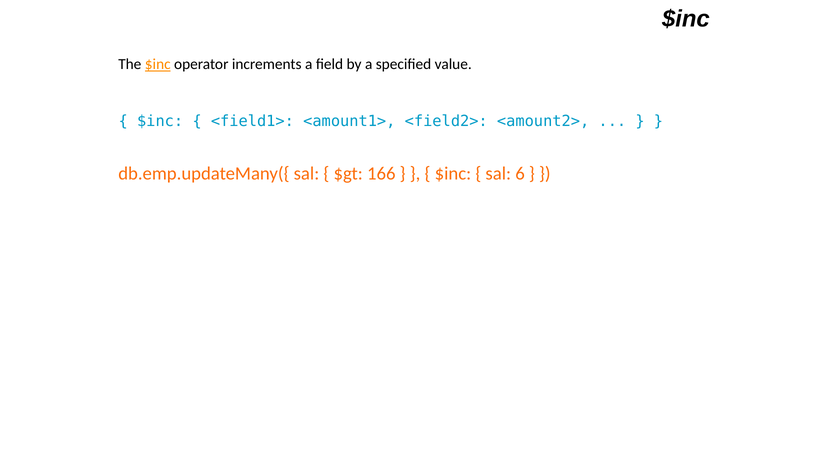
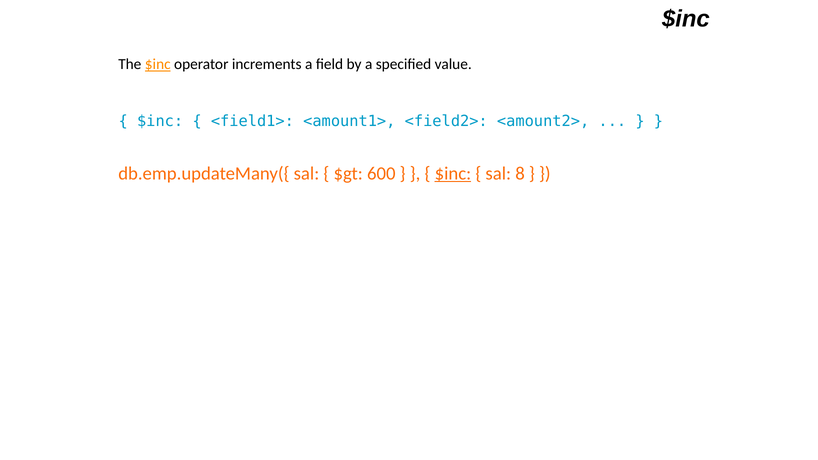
166: 166 -> 600 (381, 174)
$inc underline: none -> present (453, 174)
6: 6 -> 8 (520, 174)
